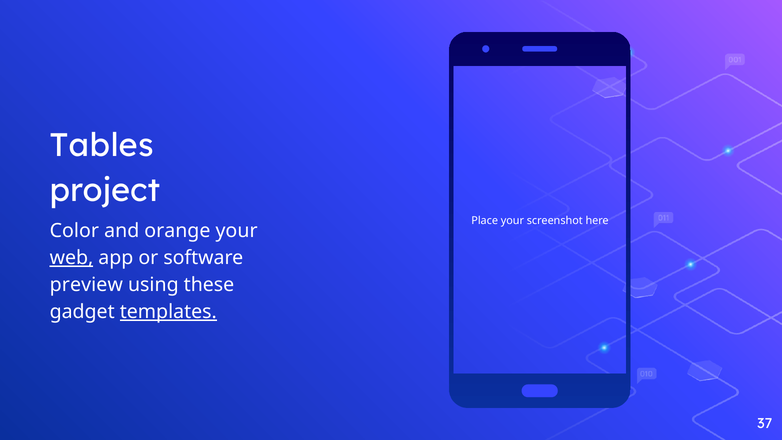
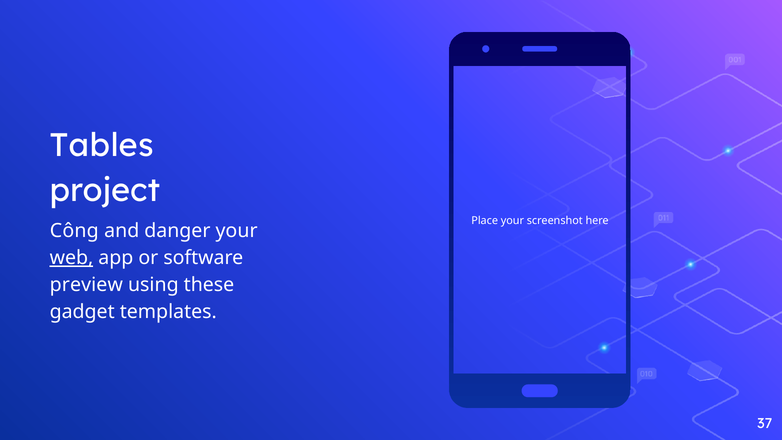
Color: Color -> Công (74, 231)
orange: orange -> danger (177, 231)
templates underline: present -> none (168, 312)
